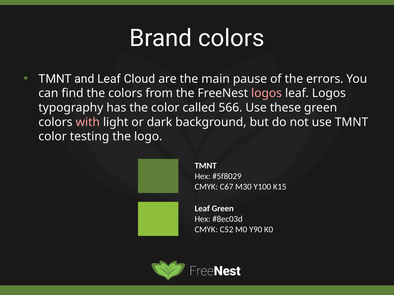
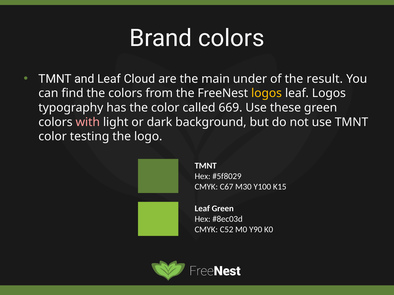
pause: pause -> under (250, 79)
errors: errors -> result (325, 79)
logos colour: pink -> yellow (267, 93)
566: 566 -> 669 (230, 108)
